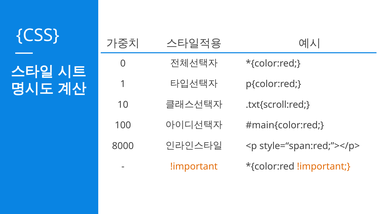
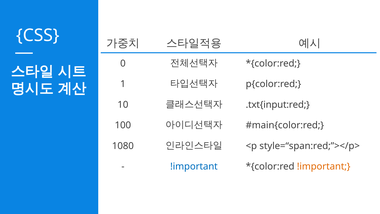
.txt{scroll:red: .txt{scroll:red -> .txt{input:red (278, 105)
8000: 8000 -> 1080 (123, 146)
!important colour: orange -> blue (194, 166)
